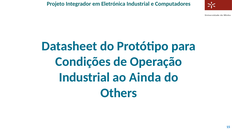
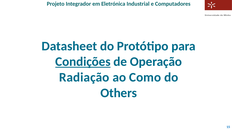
Condições underline: none -> present (83, 62)
Industrial: Industrial -> Radiação (84, 78)
Ainda: Ainda -> Como (145, 78)
